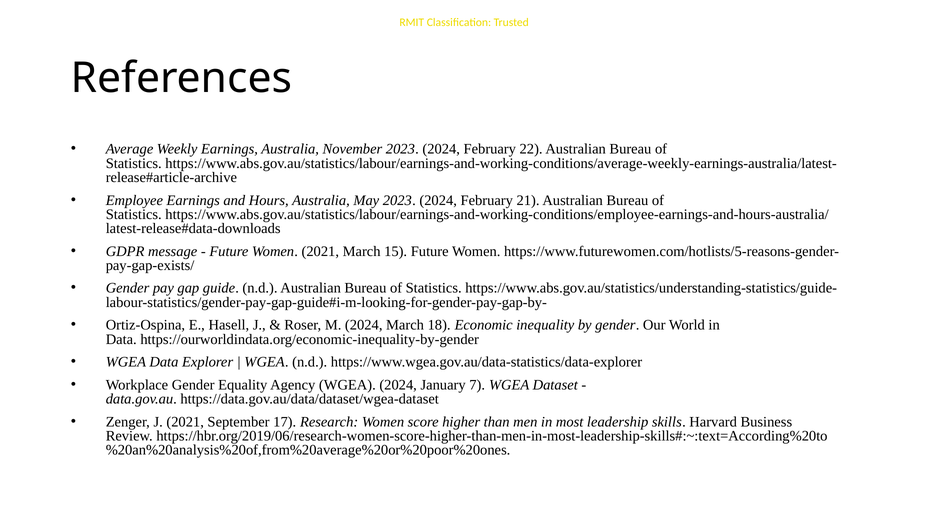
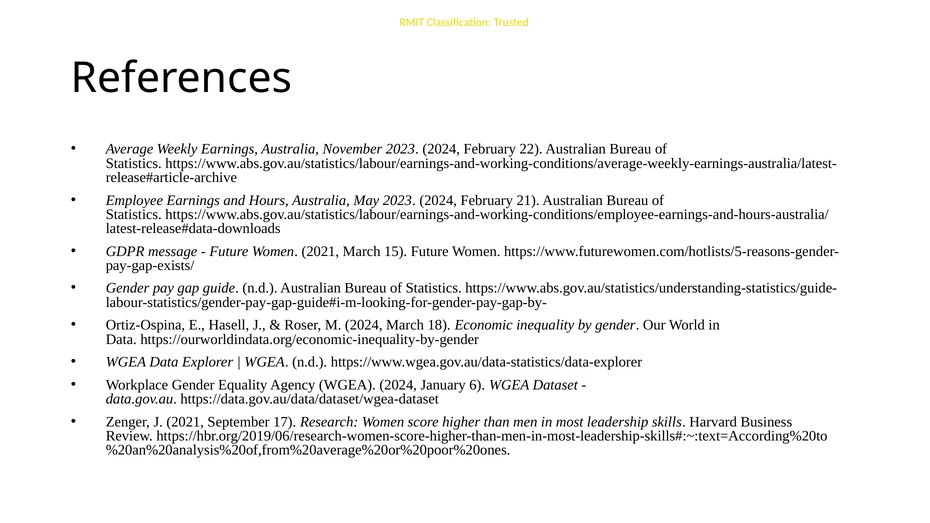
7: 7 -> 6 (477, 385)
